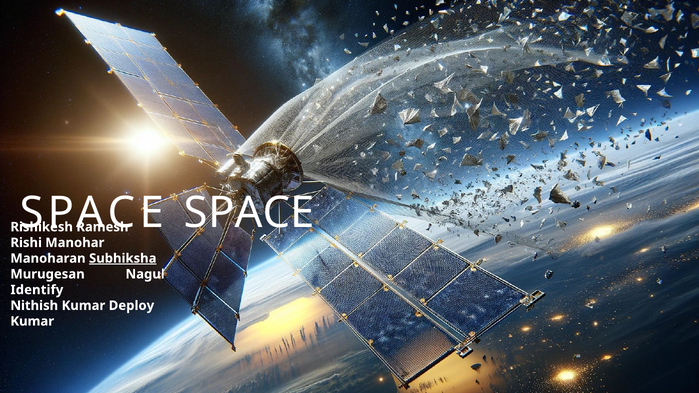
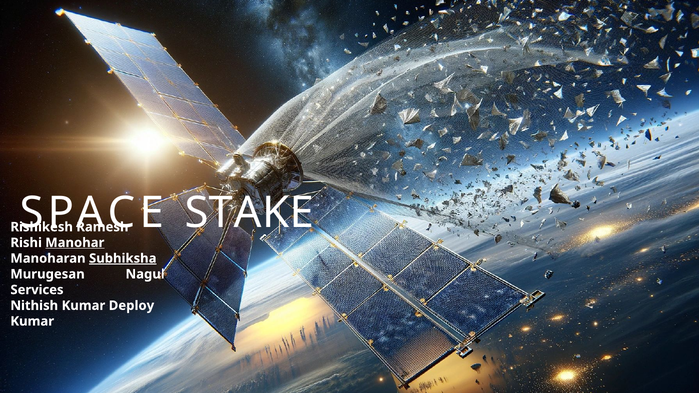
SPACE: SPACE -> STAKE (249, 213)
Manohar underline: none -> present (75, 243)
Identify: Identify -> Services (37, 290)
